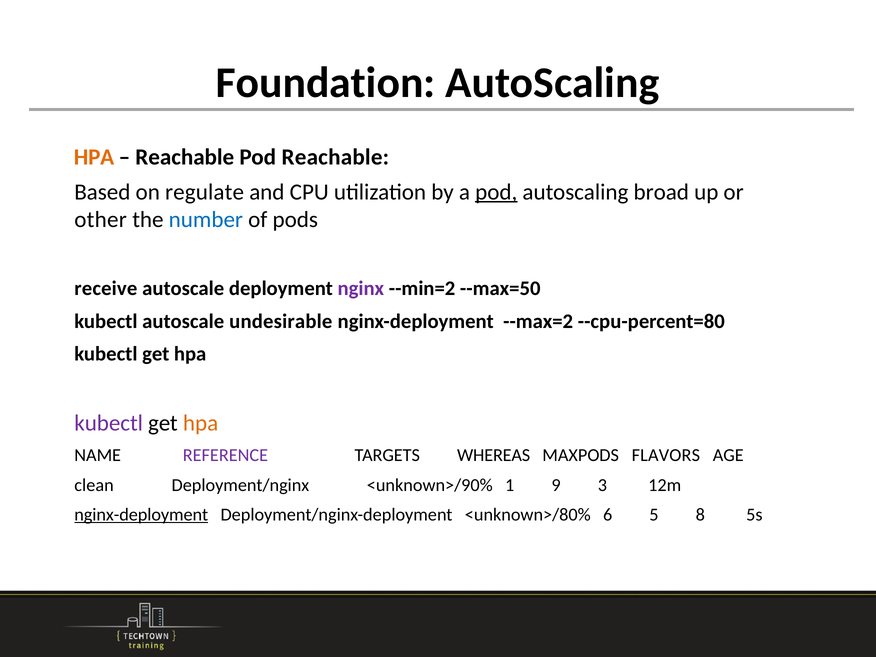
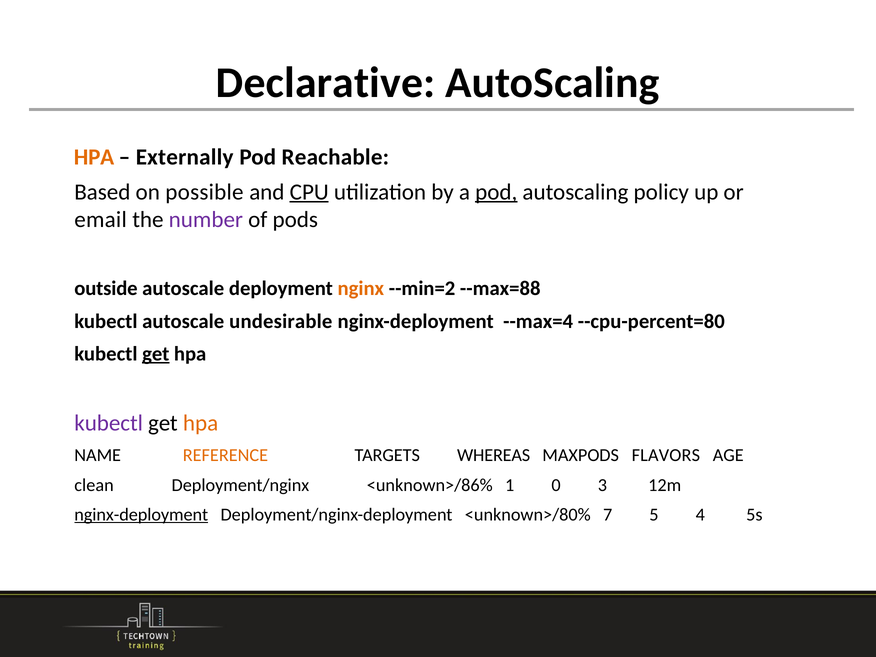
Foundation: Foundation -> Declarative (326, 83)
Reachable: Reachable -> Externally (185, 157)
regulate: regulate -> possible (204, 192)
CPU underline: none -> present (309, 192)
broad: broad -> policy (661, 192)
other: other -> email (101, 220)
number colour: blue -> purple (206, 220)
receive: receive -> outside (106, 289)
nginx colour: purple -> orange (361, 289)
--max=50: --max=50 -> --max=88 (500, 289)
--max=2: --max=2 -> --max=4 (538, 321)
get underline: none -> present (156, 354)
REFERENCE colour: purple -> orange (225, 455)
<unknown>/90%: <unknown>/90% -> <unknown>/86% (430, 485)
9: 9 -> 0 (556, 485)
6: 6 -> 7 (608, 515)
8: 8 -> 4 (700, 515)
